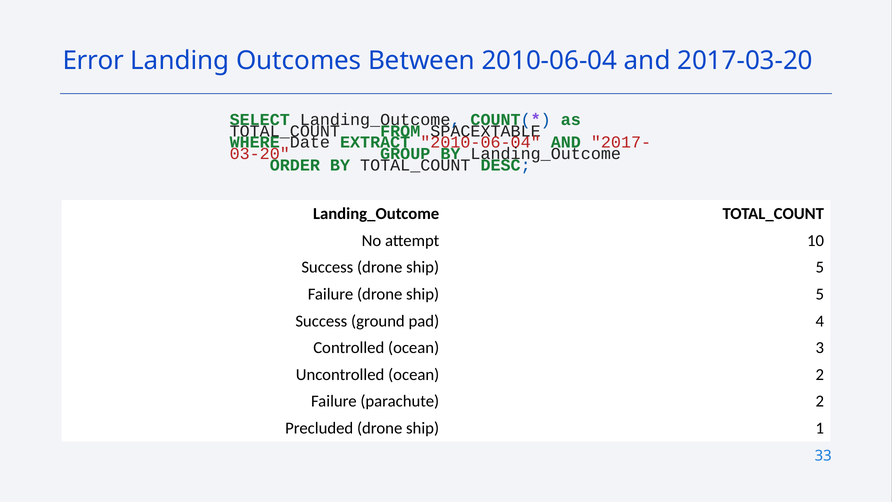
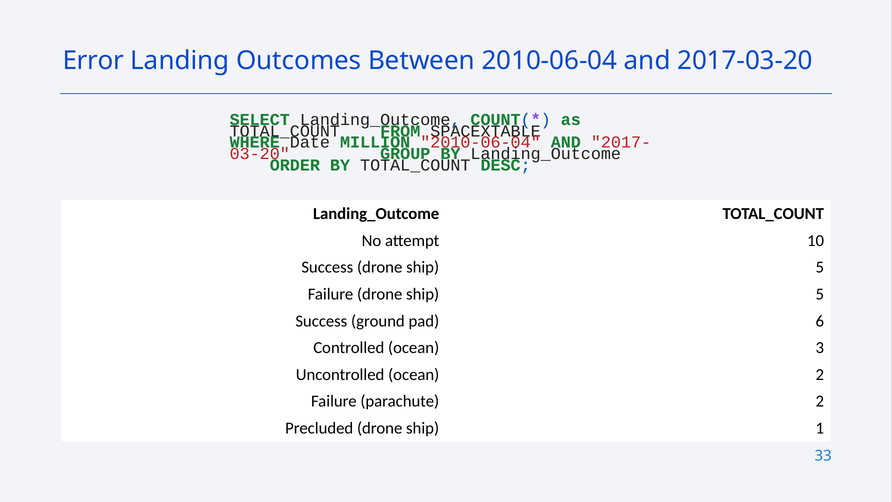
EXTRACT: EXTRACT -> MILLION (375, 142)
4: 4 -> 6 (820, 321)
